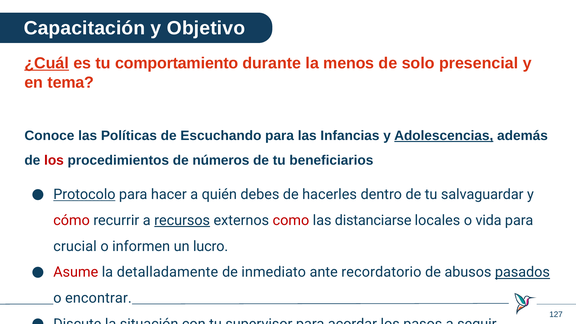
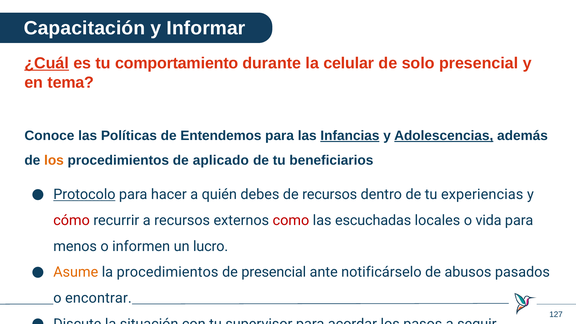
Objetivo: Objetivo -> Informar (206, 28)
menos: menos -> celular (349, 63)
Escuchando: Escuchando -> Entendemos (221, 136)
Infancias underline: none -> present (350, 136)
los colour: red -> orange (54, 160)
números: números -> aplicado (221, 160)
de hacerles: hacerles -> recursos (330, 194)
salvaguardar: salvaguardar -> experiencias (482, 194)
recursos underline: present -> none (182, 220)
distanciarse: distanciarse -> escuchadas (373, 220)
crucial: crucial -> menos (75, 246)
Asume colour: red -> orange (76, 272)
la detalladamente: detalladamente -> procedimientos (168, 272)
de inmediato: inmediato -> presencial (274, 272)
recordatorio: recordatorio -> notificárselo (381, 272)
pasados underline: present -> none (522, 272)
